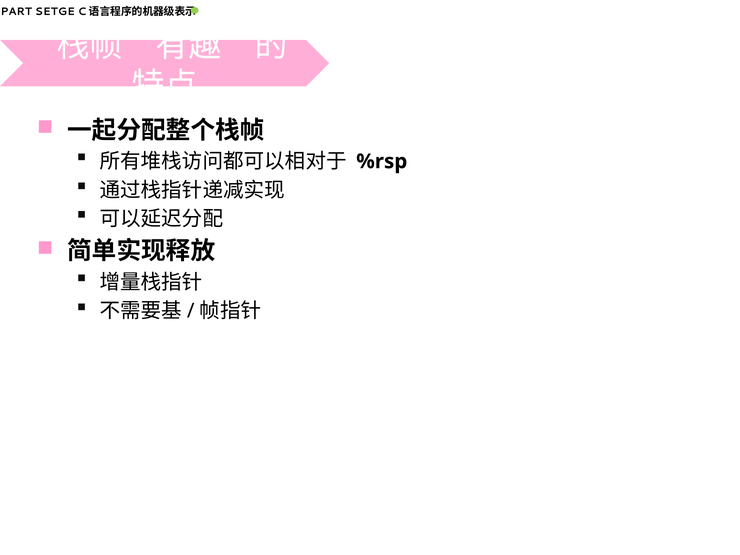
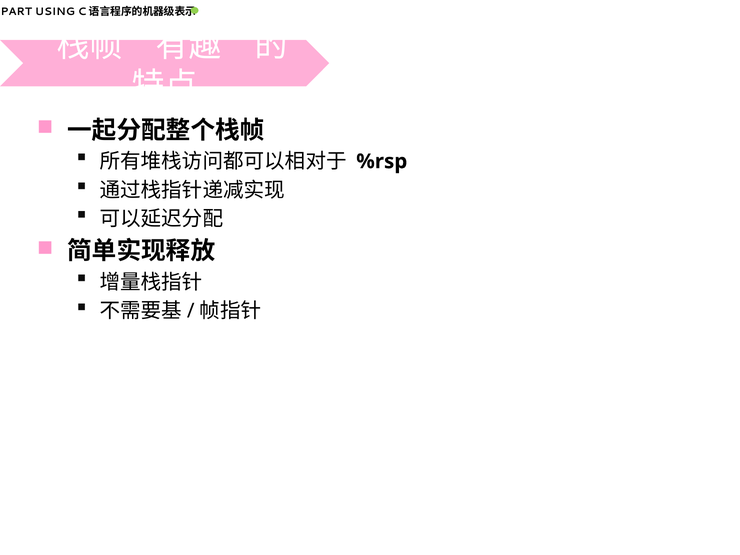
SETGE: SETGE -> USING (55, 12)
